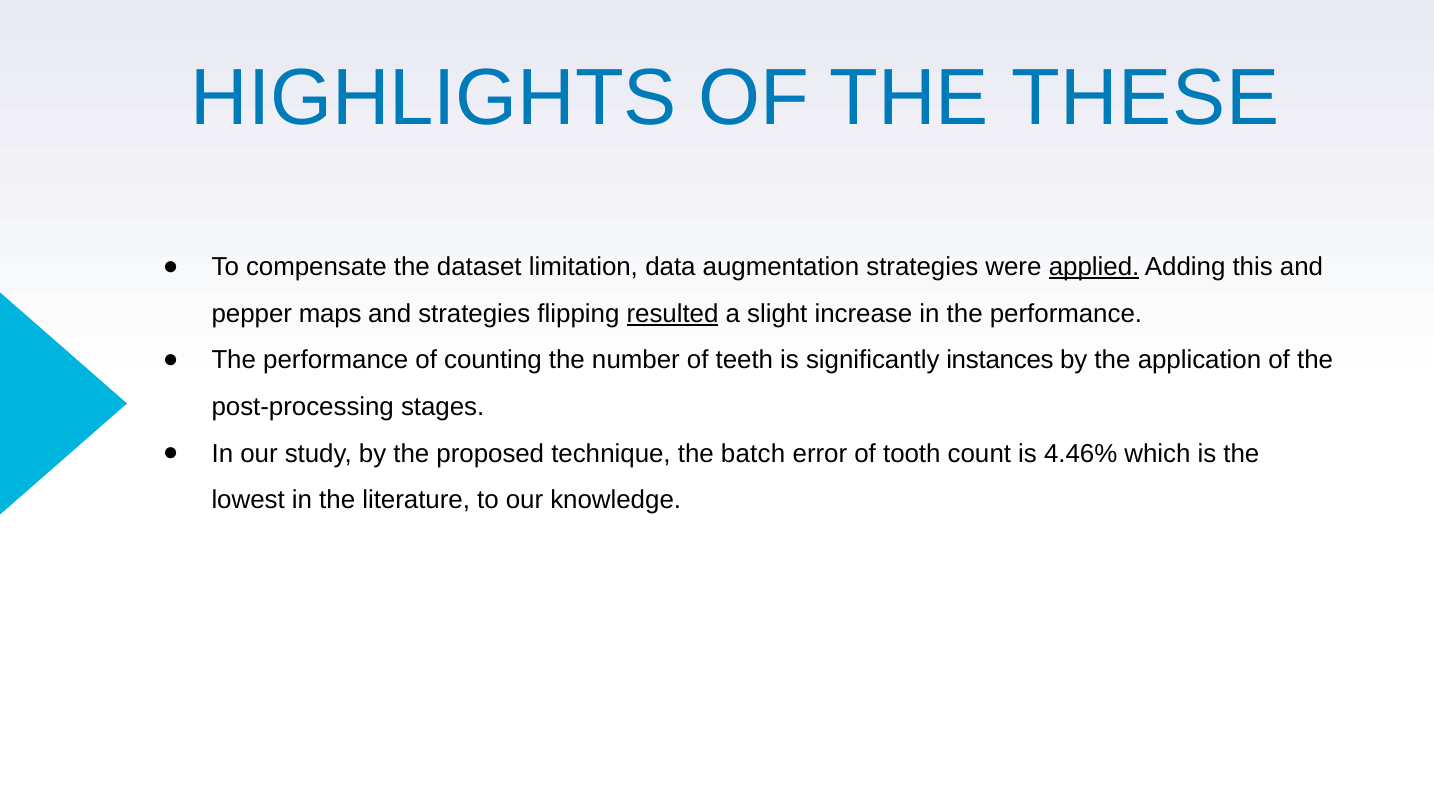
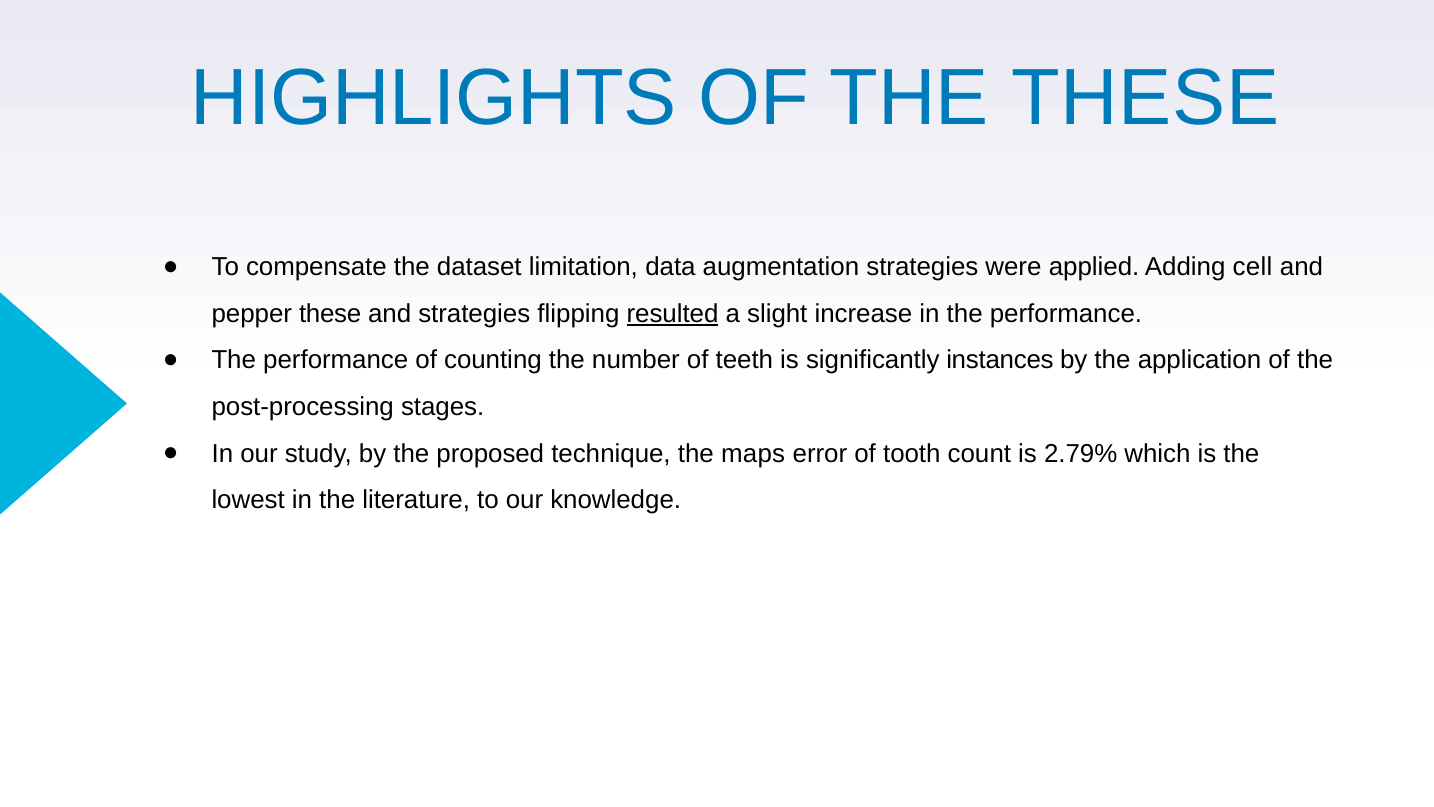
applied underline: present -> none (1094, 267)
this: this -> cell (1253, 267)
pepper maps: maps -> these (330, 314)
batch: batch -> maps (753, 454)
4.46%: 4.46% -> 2.79% (1081, 454)
